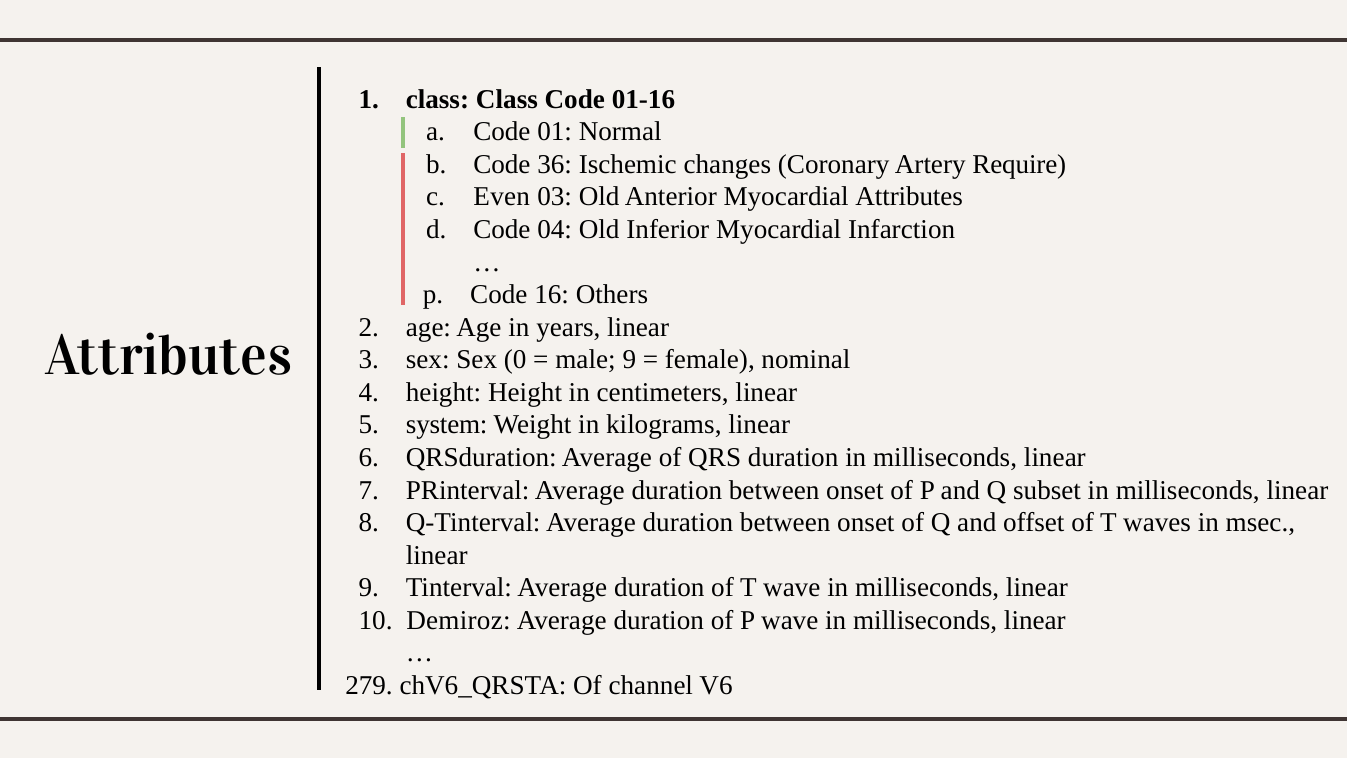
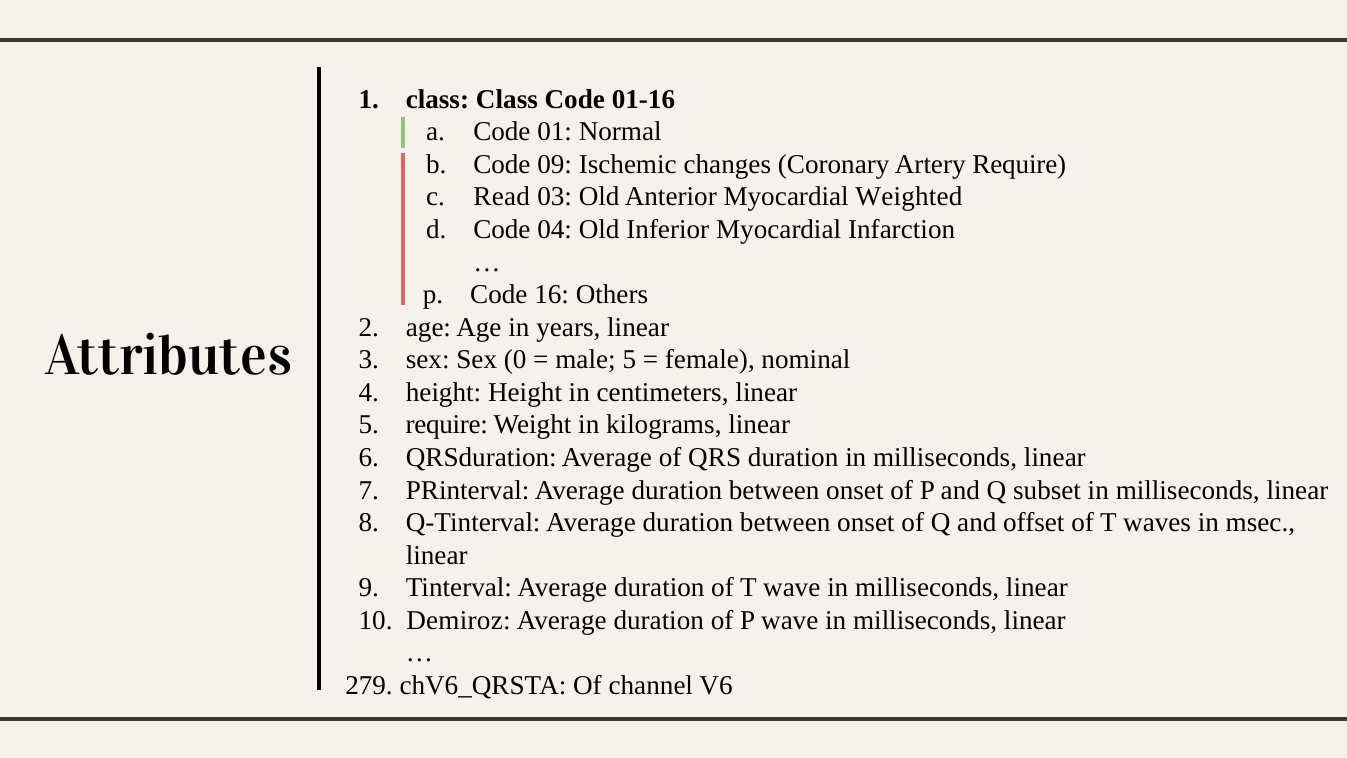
36: 36 -> 09 (555, 164)
Even: Even -> Read (502, 197)
Myocardial Attributes: Attributes -> Weighted (909, 197)
male 9: 9 -> 5 (629, 360)
system: system -> require (447, 425)
